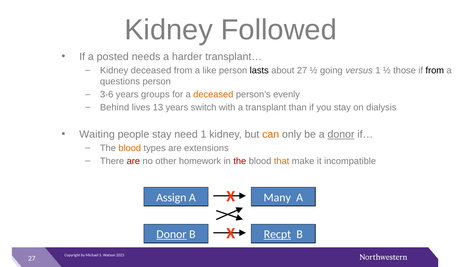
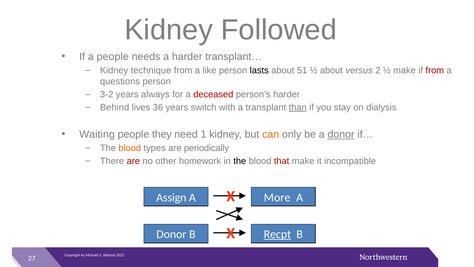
a posted: posted -> people (113, 57)
Kidney deceased: deceased -> technique (151, 70)
about 27: 27 -> 51 (302, 70)
½ going: going -> about (331, 70)
versus 1: 1 -> 2 (378, 70)
½ those: those -> make (405, 70)
from colour: black -> red (435, 70)
3-6: 3-6 -> 3-2 (107, 94)
groups: groups -> always (155, 94)
deceased colour: orange -> red (213, 94)
person’s evenly: evenly -> harder (287, 94)
13: 13 -> 36 (158, 107)
than underline: none -> present (298, 107)
people stay: stay -> they (162, 134)
extensions: extensions -> periodically (206, 148)
the colour: red -> black (240, 161)
that colour: orange -> red (282, 161)
Many: Many -> More (277, 197)
Donor underline: present -> none (171, 234)
